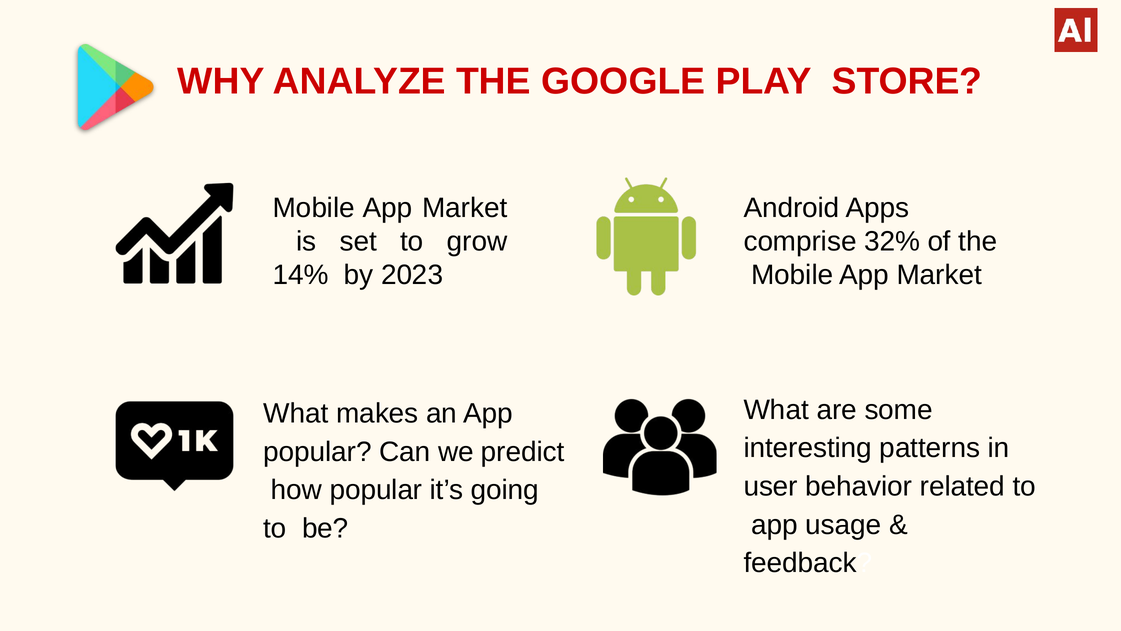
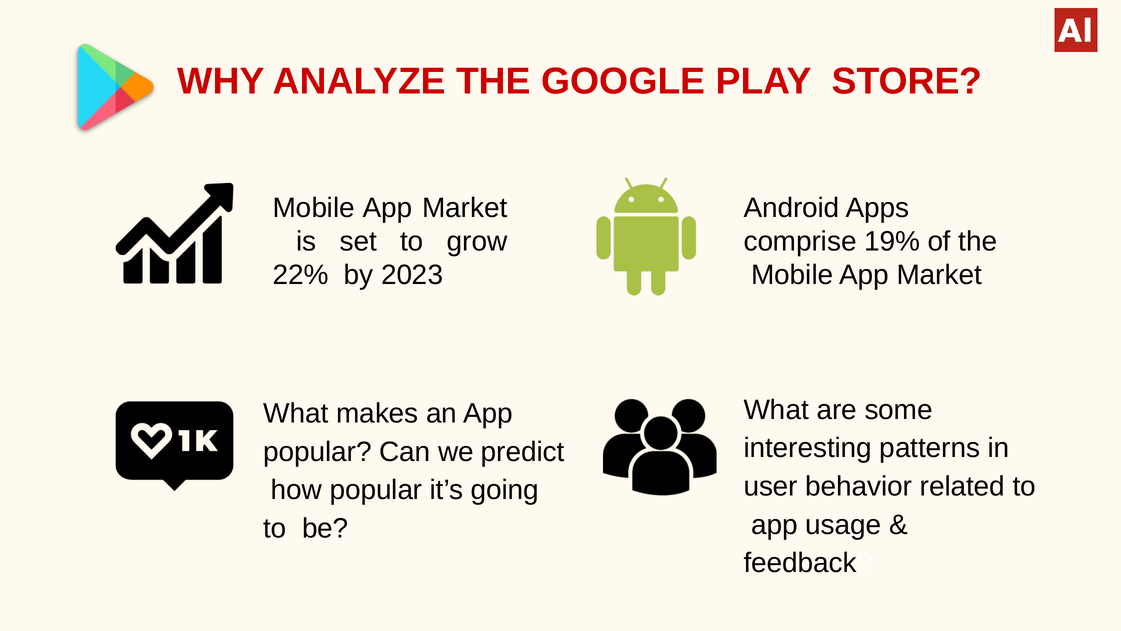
32%: 32% -> 19% (892, 241)
14%: 14% -> 22% (301, 275)
